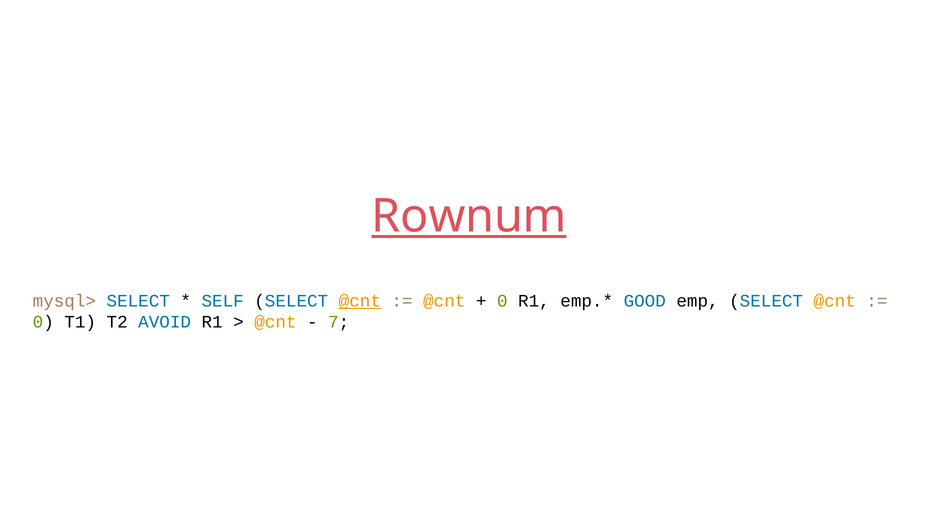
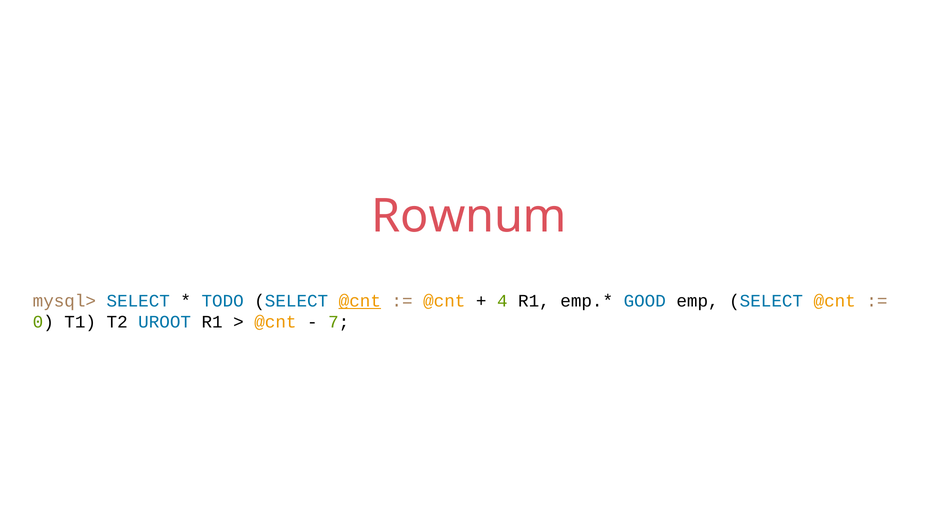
Rownum underline: present -> none (469, 217)
SELF: SELF -> TODO (223, 301)
0: 0 -> 4 (502, 301)
AVOID: AVOID -> UROOT (165, 322)
